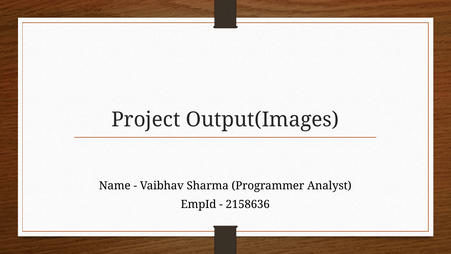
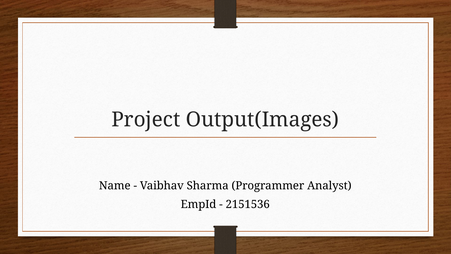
2158636: 2158636 -> 2151536 (248, 204)
